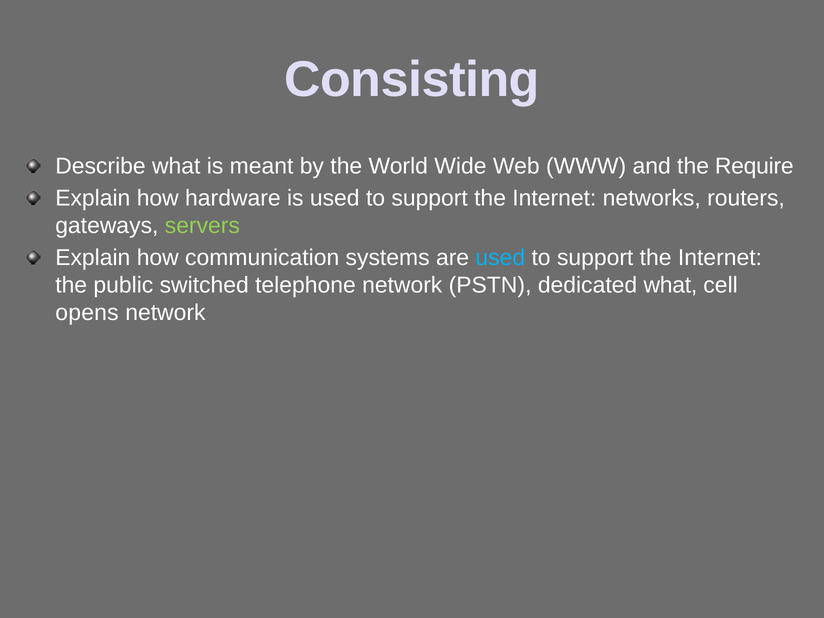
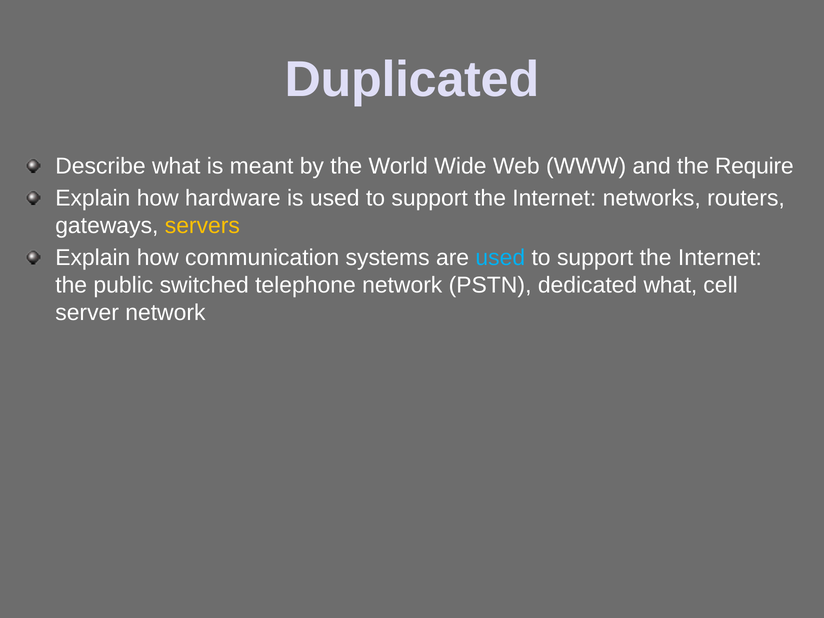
Consisting: Consisting -> Duplicated (412, 80)
servers colour: light green -> yellow (202, 226)
opens: opens -> server (87, 313)
